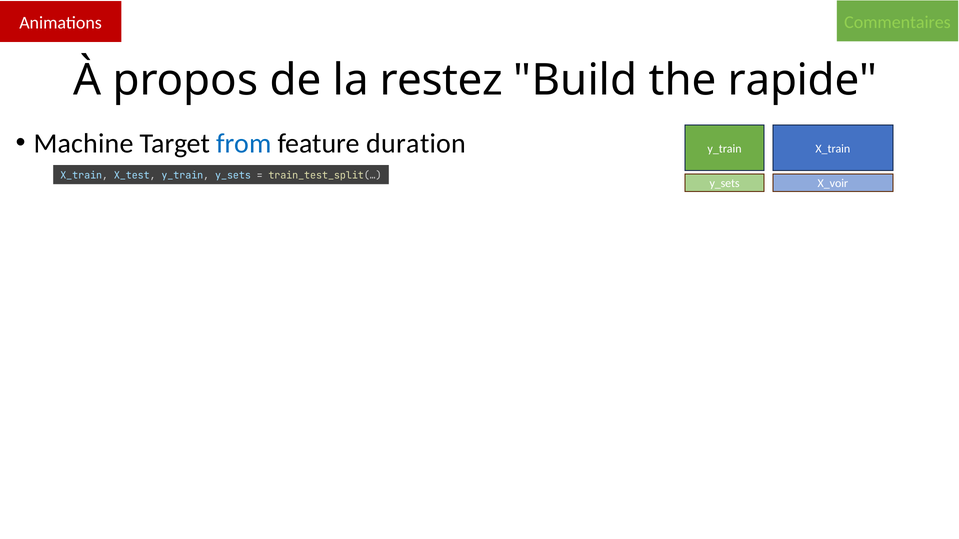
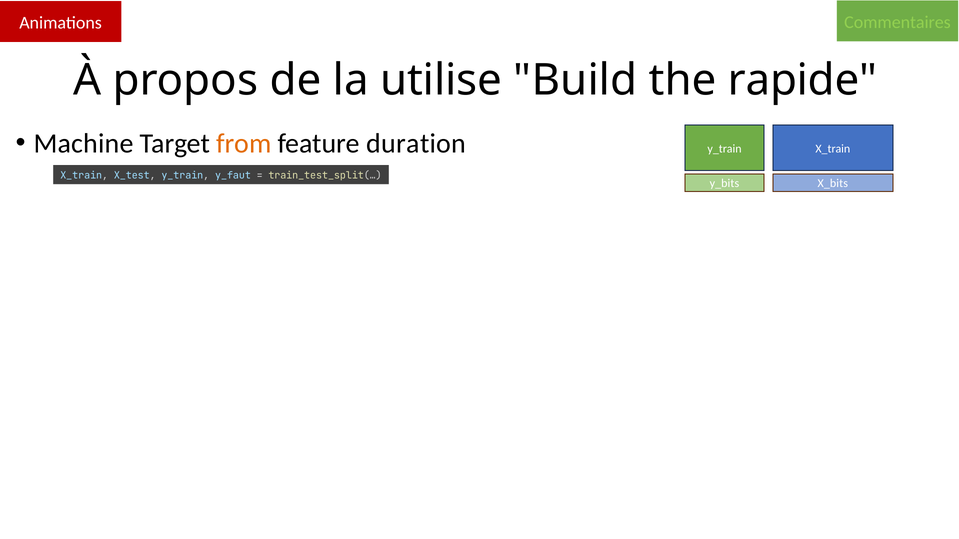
restez: restez -> utilise (441, 81)
from colour: blue -> orange (244, 143)
X_test y_train y_sets: y_sets -> y_faut (233, 175)
y_sets: y_sets -> y_bits (724, 184)
X_voir: X_voir -> X_bits (833, 184)
